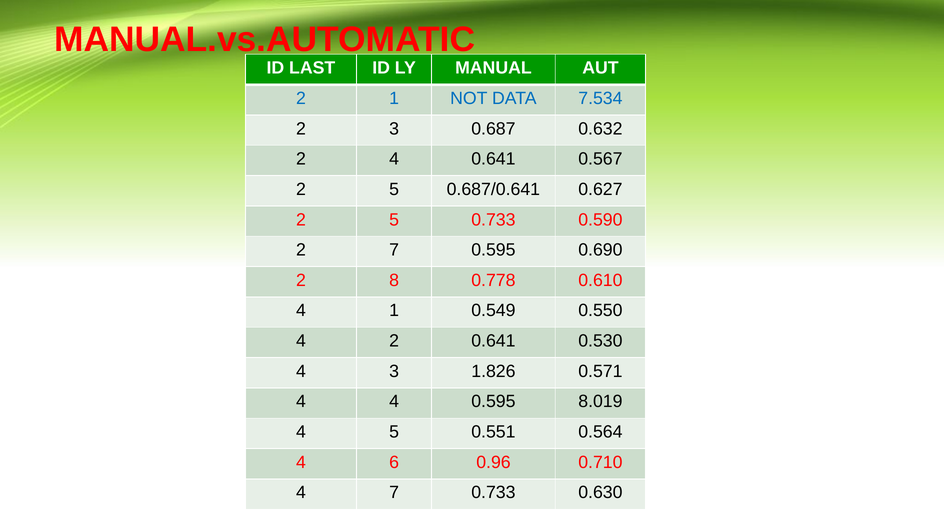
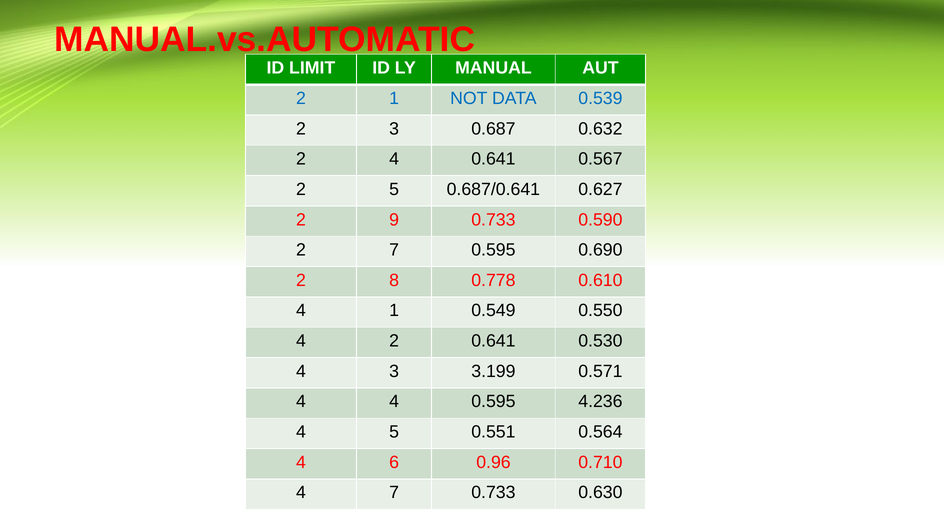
LAST: LAST -> LIMIT (312, 68)
7.534: 7.534 -> 0.539 (600, 98)
5: 5 -> 9 (394, 220)
1.826: 1.826 -> 3.199 (493, 371)
8.019: 8.019 -> 4.236 (600, 402)
